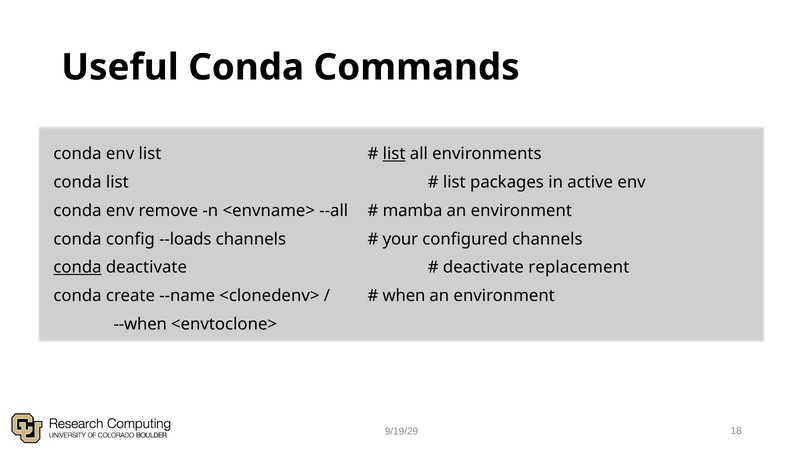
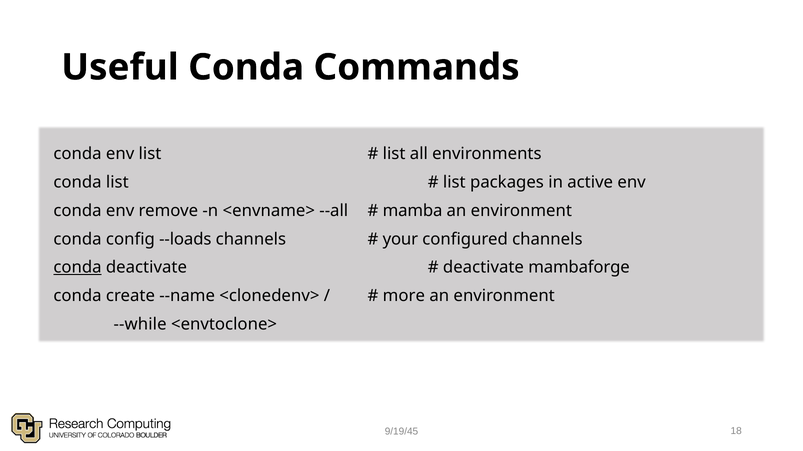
list underline: present -> none (394, 154)
replacement: replacement -> mambaforge (579, 268)
when: when -> more (404, 296)
--when: --when -> --while (140, 325)
9/19/29: 9/19/29 -> 9/19/45 (401, 432)
